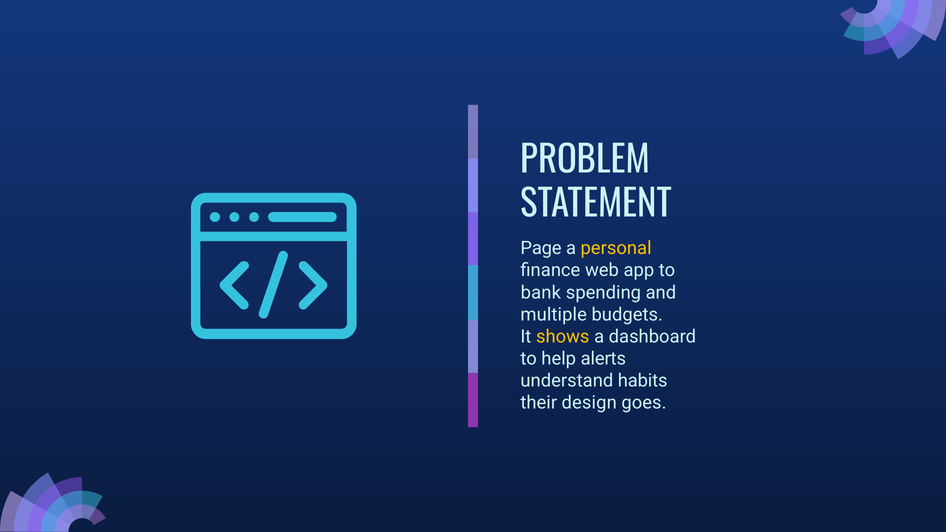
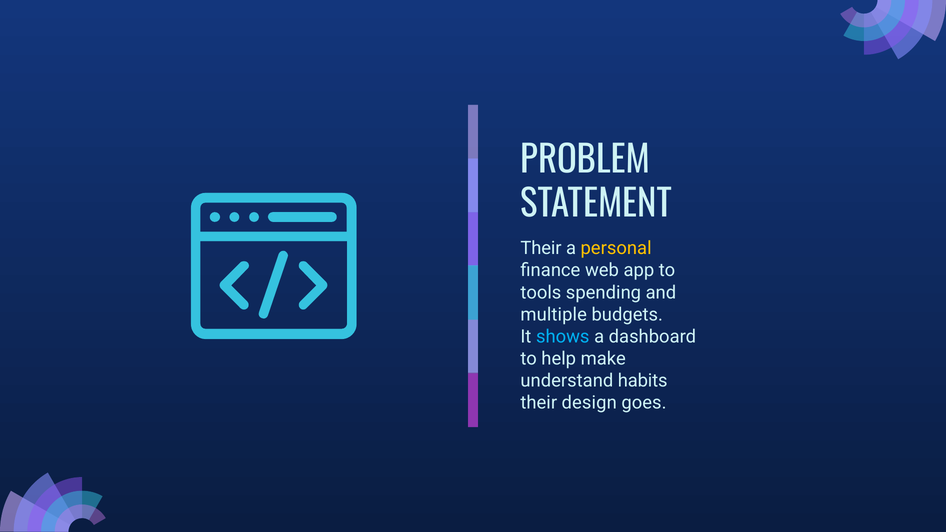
Page: Page -> Their (541, 248)
bank: bank -> tools (541, 293)
shows colour: yellow -> light blue (563, 337)
alerts: alerts -> make (603, 359)
